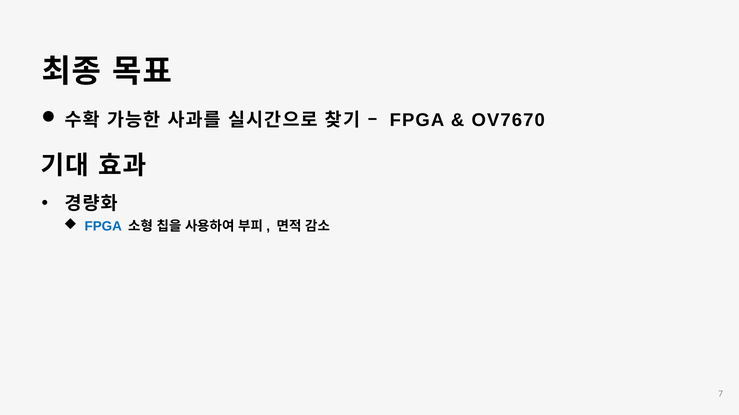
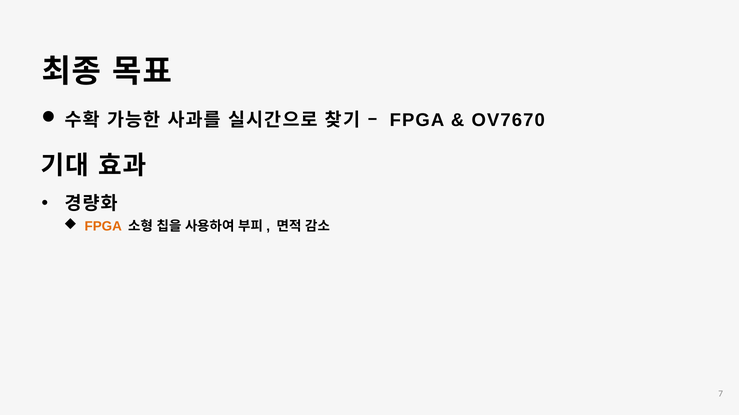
FPGA colour: blue -> orange (103, 227)
